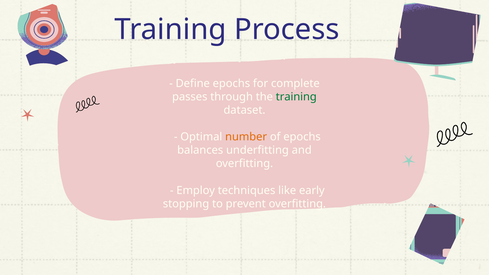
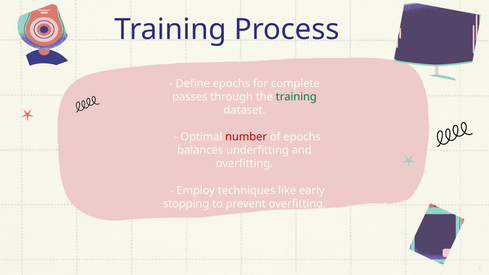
number colour: orange -> red (246, 137)
